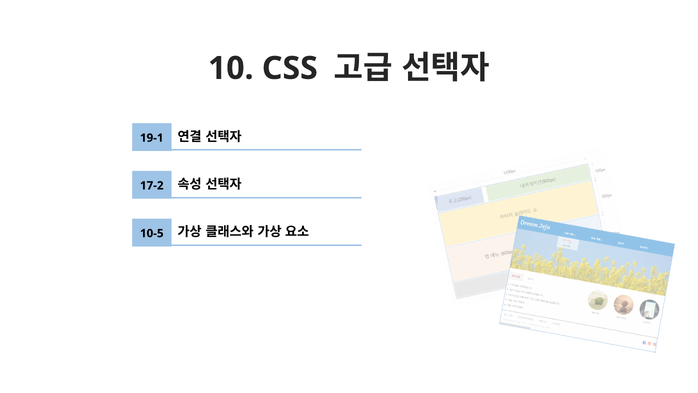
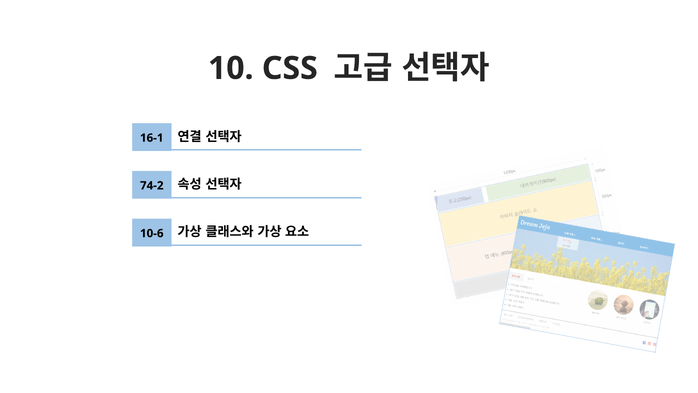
19-1: 19-1 -> 16-1 (152, 138)
17-2: 17-2 -> 74-2 (152, 185)
10-5: 10-5 -> 10-6 (152, 233)
